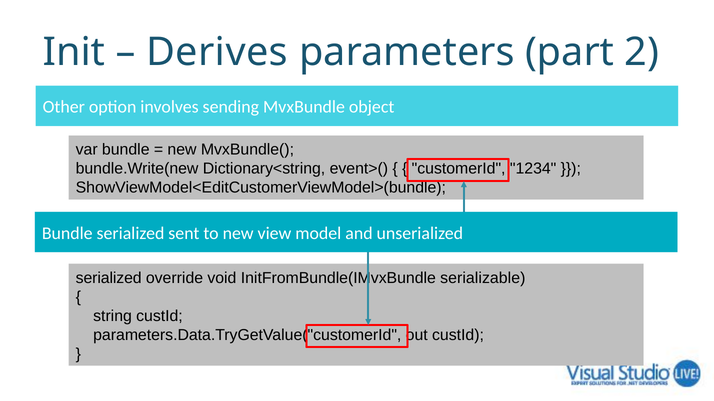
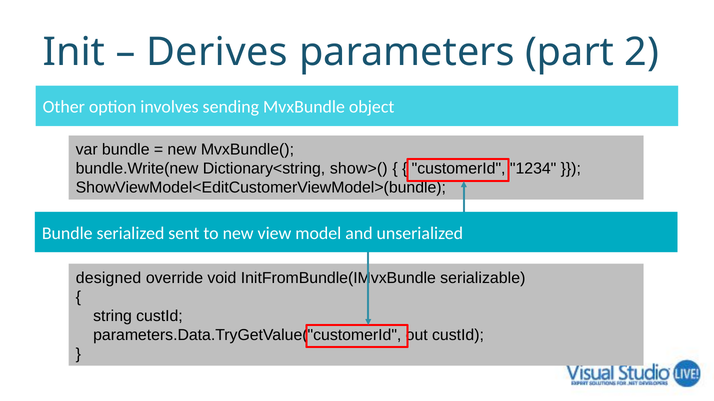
event>(: event>( -> show>( (359, 169)
serialized: serialized -> designed (109, 278)
